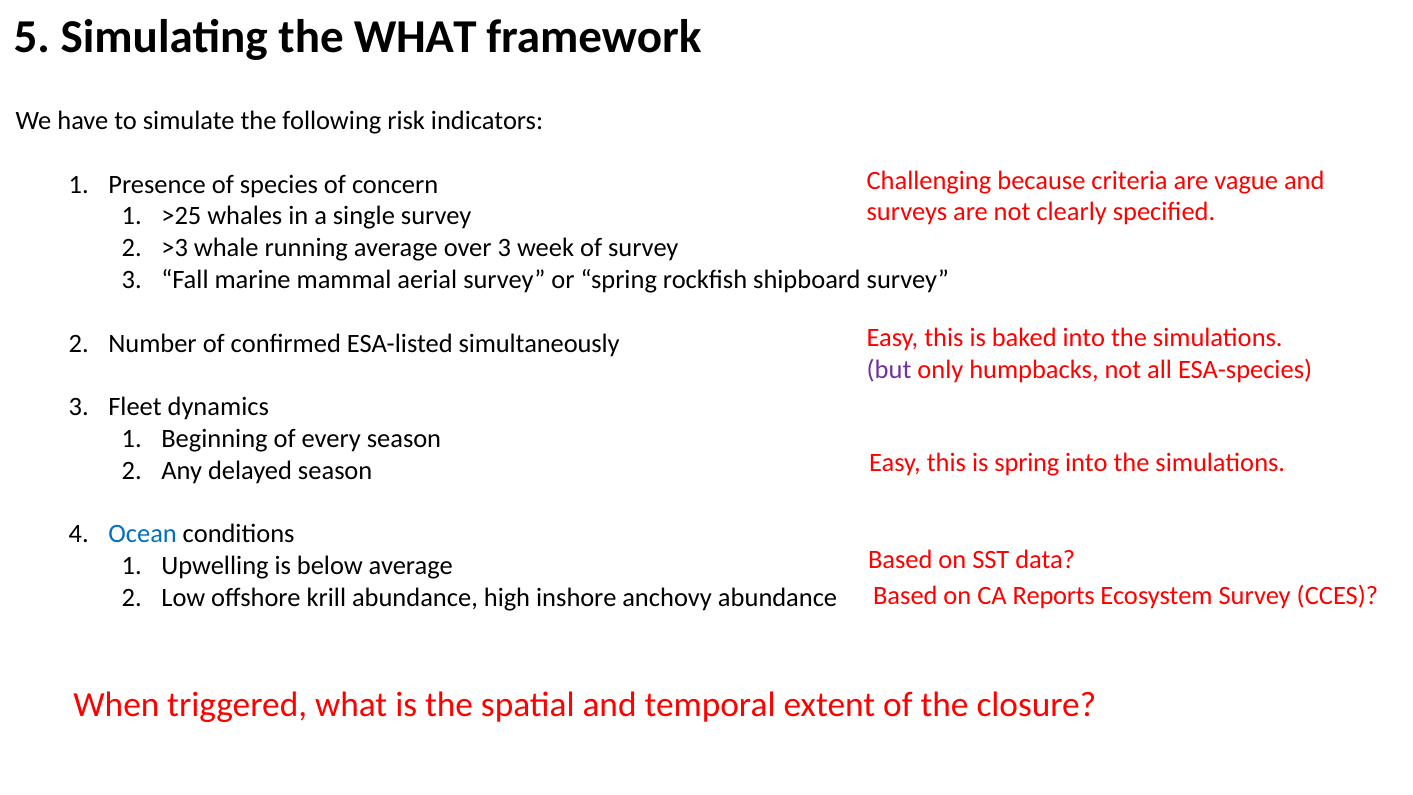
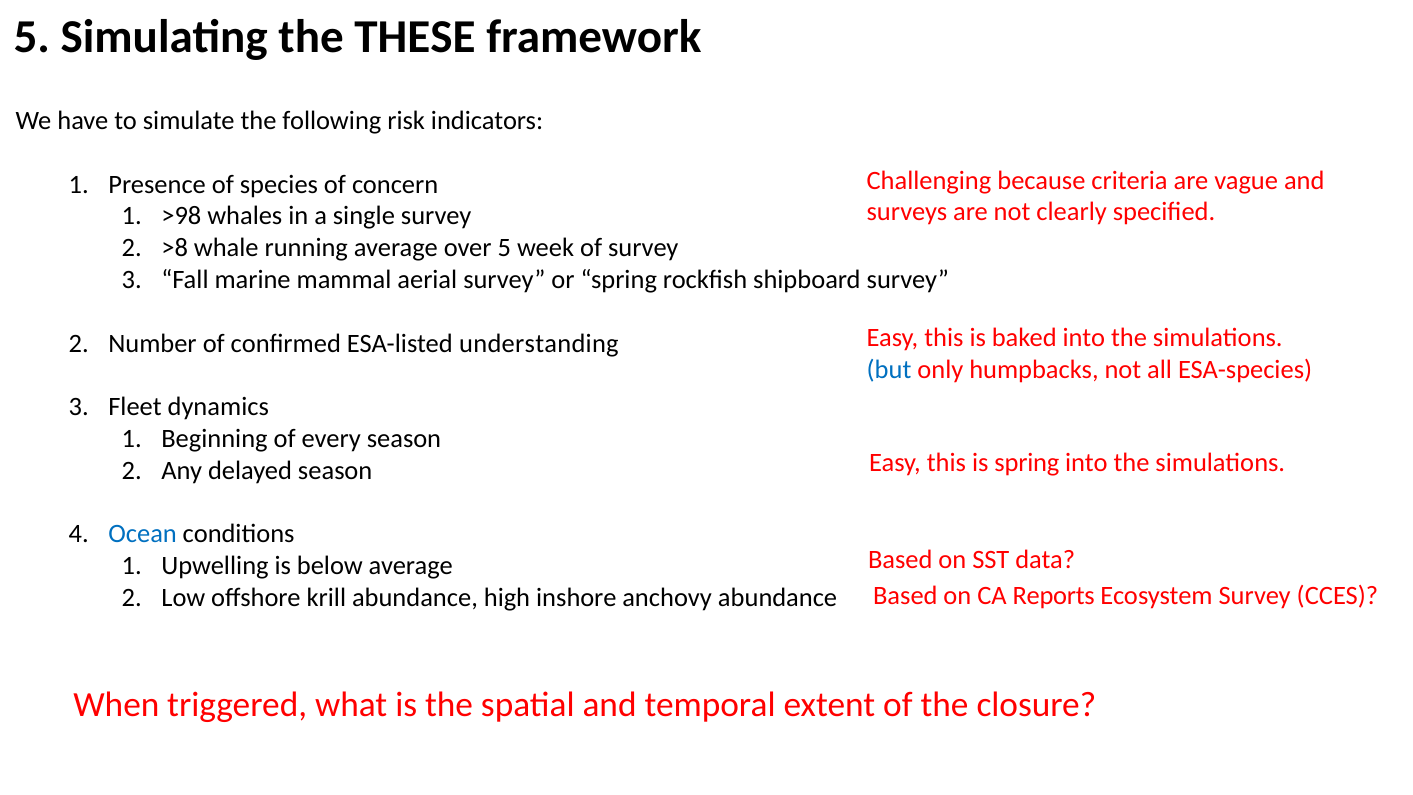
the WHAT: WHAT -> THESE (415, 37)
>25: >25 -> >98 (181, 216)
>3: >3 -> >8 (175, 248)
over 3: 3 -> 5 (504, 248)
simultaneously: simultaneously -> understanding (539, 343)
but colour: purple -> blue (889, 370)
